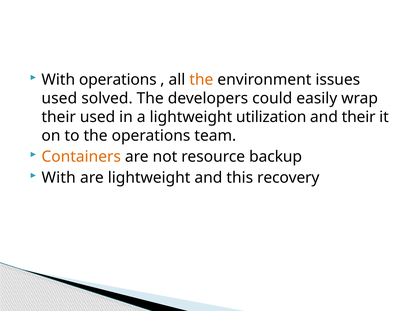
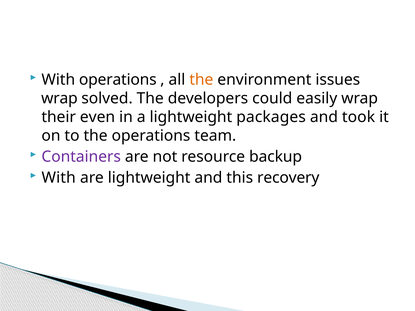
used: used -> wrap (59, 98)
their used: used -> even (98, 117)
utilization: utilization -> packages (271, 117)
and their: their -> took (359, 117)
Containers colour: orange -> purple (81, 157)
